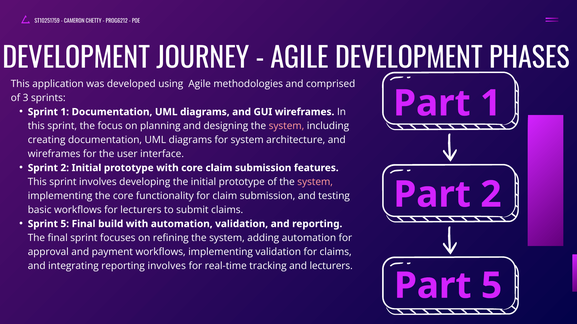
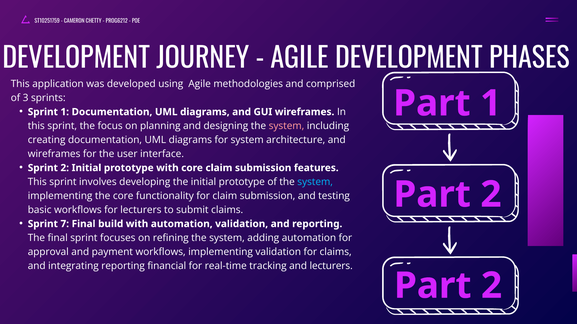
system colour: pink -> light blue (315, 182)
Sprint 5: 5 -> 7 (65, 224)
reporting involves: involves -> financial (167, 266)
5: 5 -> 2 (492, 286)
